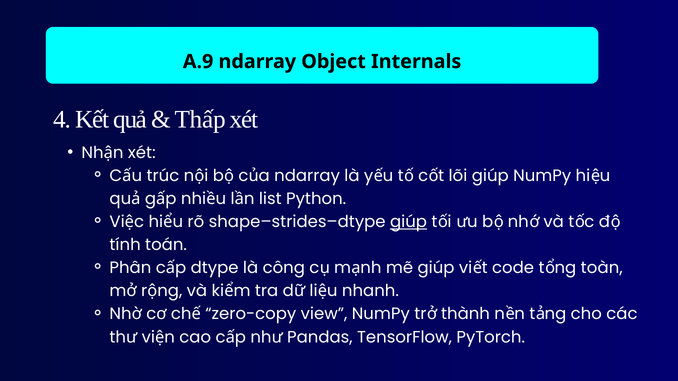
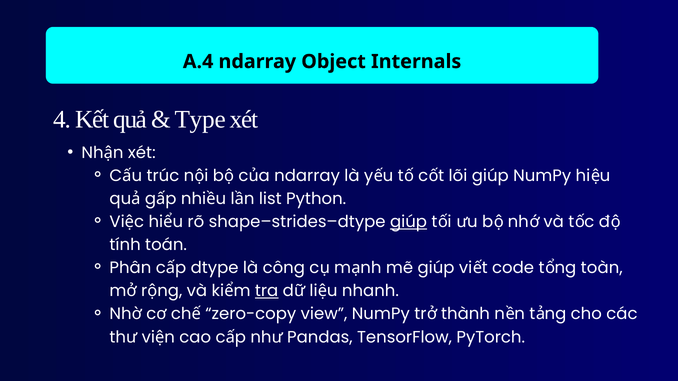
A.9: A.9 -> A.4 (198, 62)
Thấp: Thấp -> Type (200, 120)
tra underline: none -> present (267, 291)
